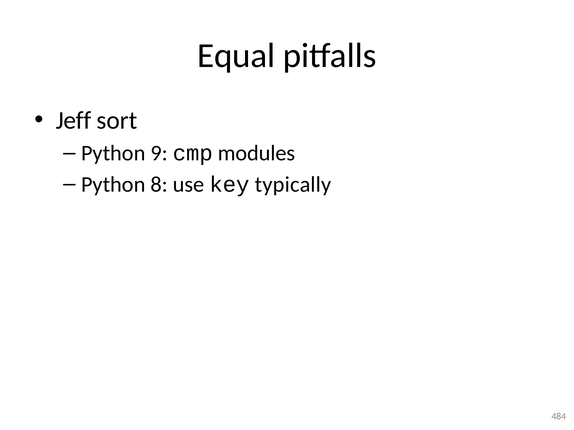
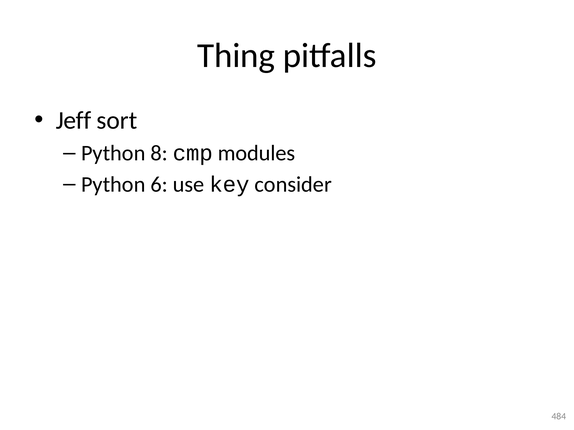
Equal: Equal -> Thing (236, 56)
9: 9 -> 8 (159, 153)
8: 8 -> 6 (159, 185)
typically: typically -> consider (293, 185)
